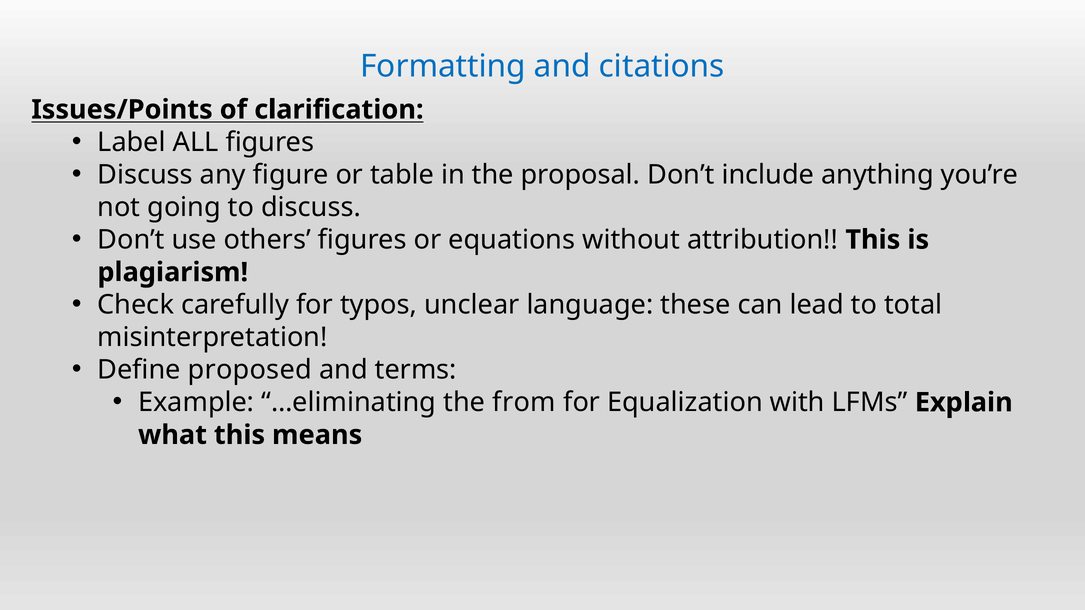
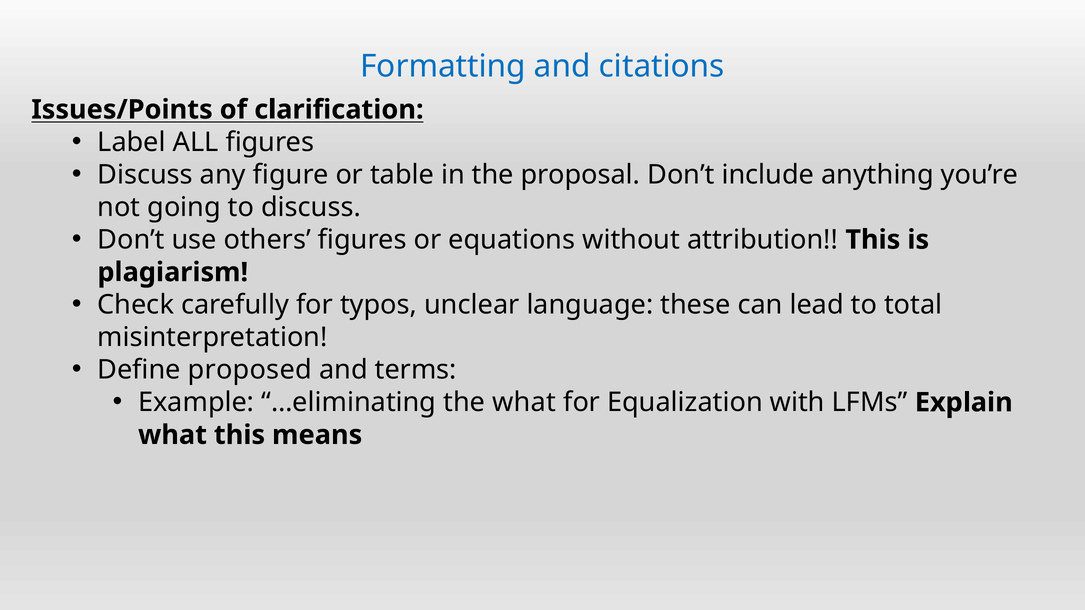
the from: from -> what (524, 403)
